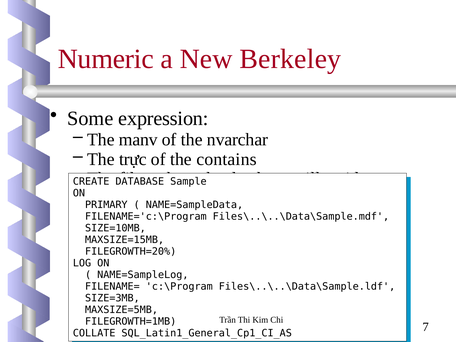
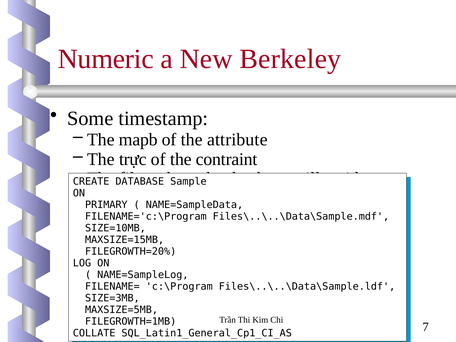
expression: expression -> timestamp (163, 118)
manv: manv -> mapb (138, 140)
nvarchar: nvarchar -> attribute (237, 140)
contains: contains -> contraint (227, 159)
